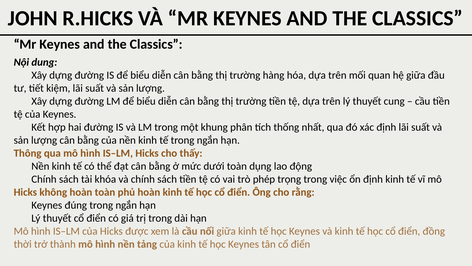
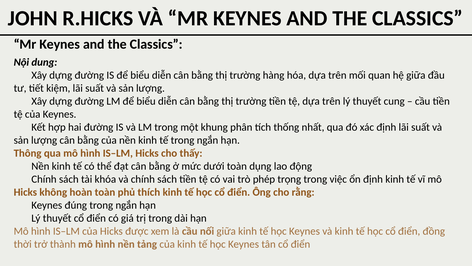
phủ hoàn: hoàn -> thích (149, 192)
